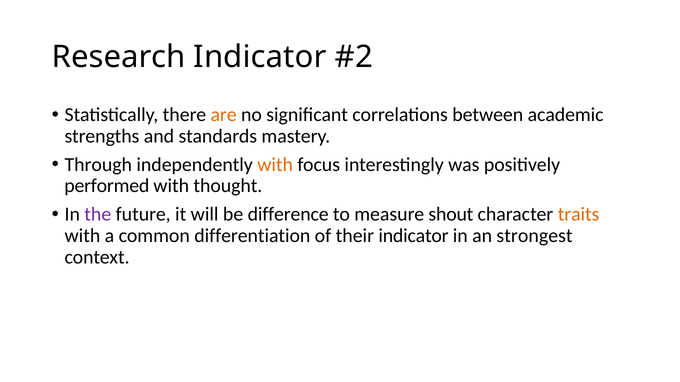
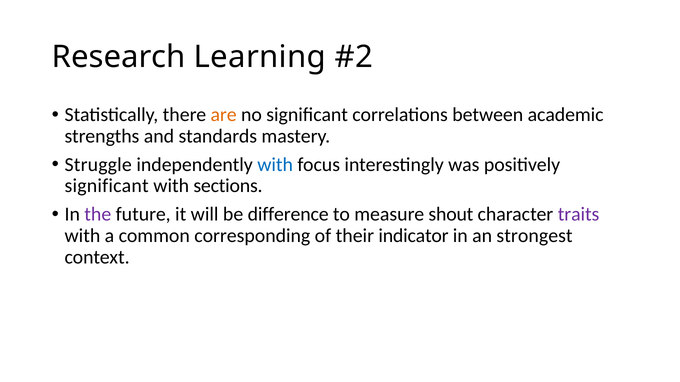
Research Indicator: Indicator -> Learning (260, 57)
Through: Through -> Struggle (98, 165)
with colour: orange -> blue (275, 165)
performed: performed -> significant (107, 186)
thought: thought -> sections (228, 186)
traits colour: orange -> purple (579, 215)
differentiation: differentiation -> corresponding (252, 236)
